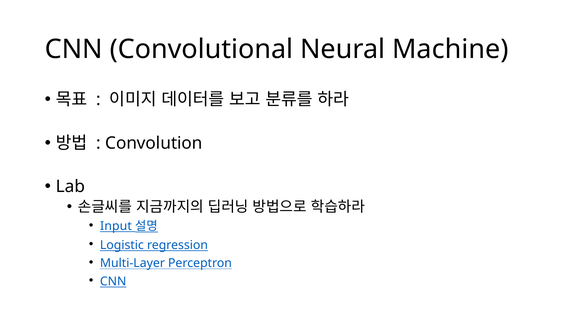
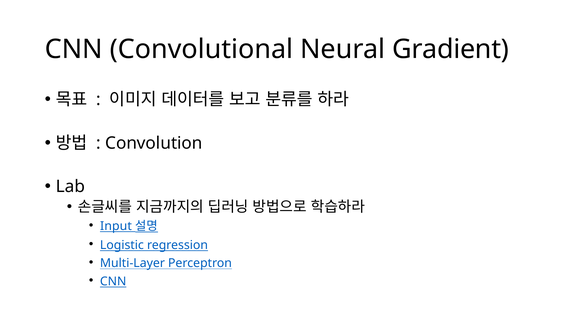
Machine: Machine -> Gradient (450, 49)
